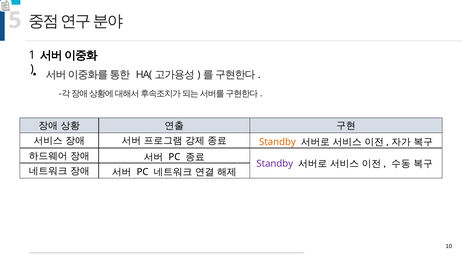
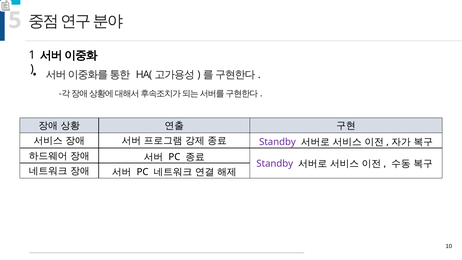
Standby colour: orange -> purple (277, 142)
